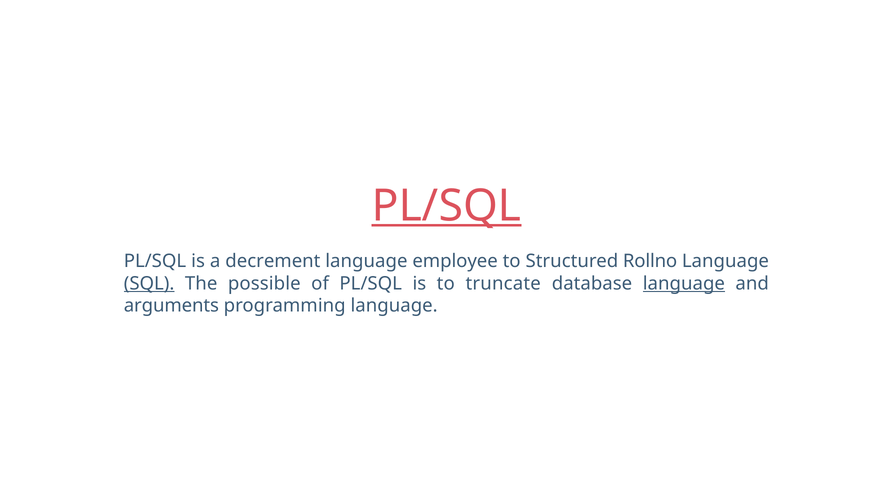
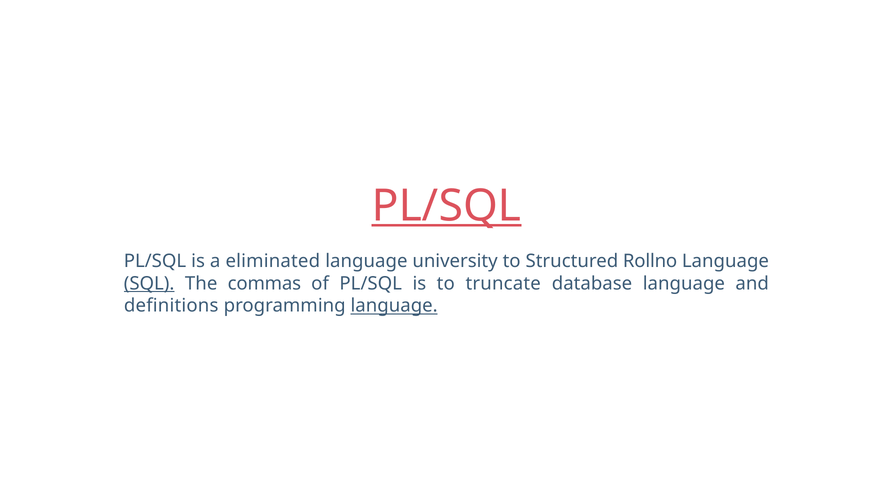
decrement: decrement -> eliminated (273, 261)
employee: employee -> university (455, 261)
possible: possible -> commas (264, 284)
language underline: present -> none (684, 284)
arguments: arguments -> definitions (171, 306)
language underline: none -> present (394, 306)
